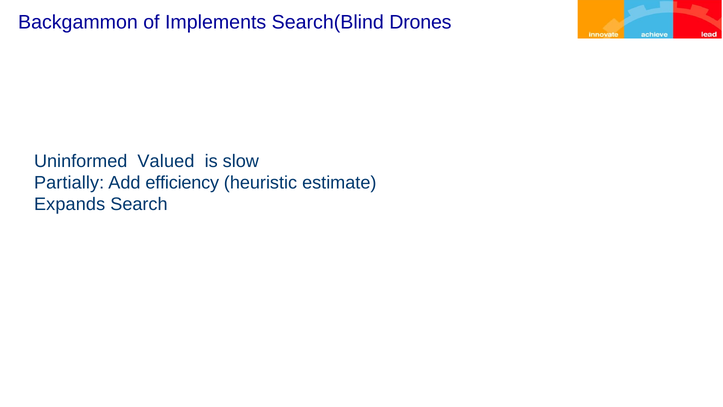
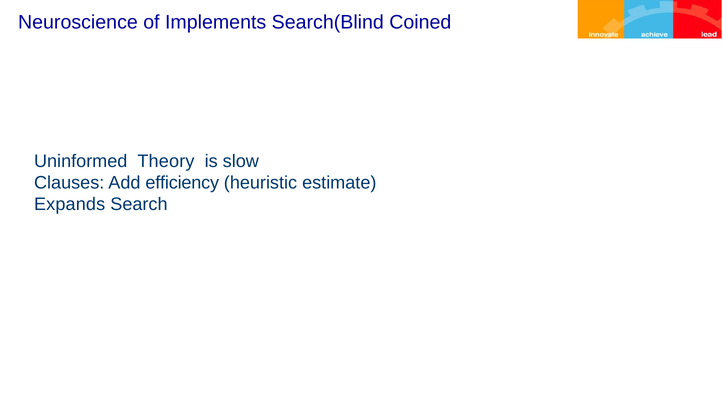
Backgammon: Backgammon -> Neuroscience (78, 22)
Drones: Drones -> Coined (420, 22)
Valued: Valued -> Theory (166, 161)
Partially: Partially -> Clauses (69, 183)
